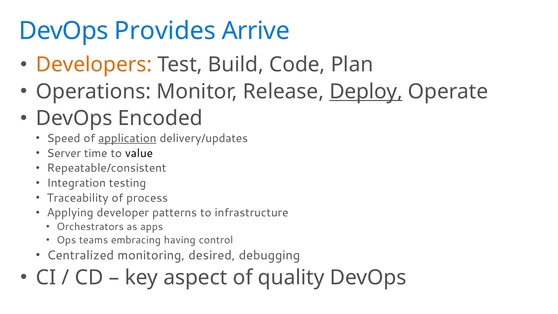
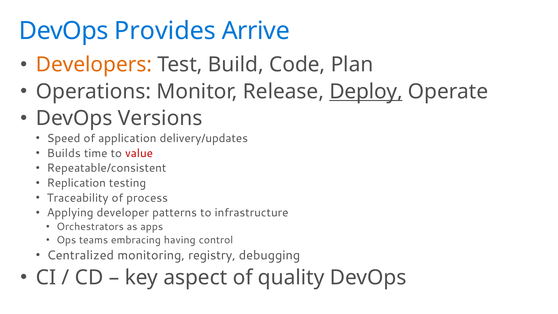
Encoded: Encoded -> Versions (160, 118)
application underline: present -> none (127, 138)
Server: Server -> Builds (64, 153)
value colour: black -> red (139, 153)
Integration: Integration -> Replication (76, 183)
desired: desired -> registry (212, 255)
